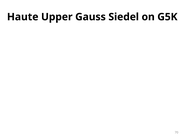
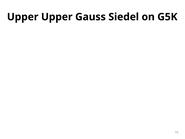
Haute: Haute -> Upper (23, 17)
